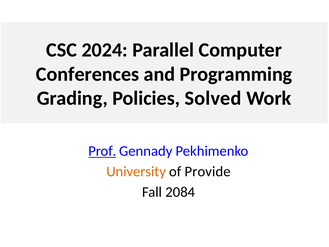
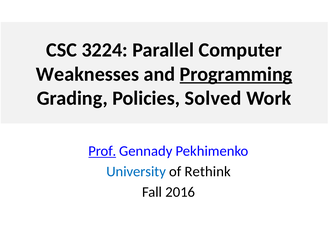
2024: 2024 -> 3224 (105, 50)
Conferences: Conferences -> Weaknesses (88, 74)
Programming underline: none -> present (236, 74)
University colour: orange -> blue (136, 171)
Provide: Provide -> Rethink (208, 171)
2084: 2084 -> 2016 (180, 192)
